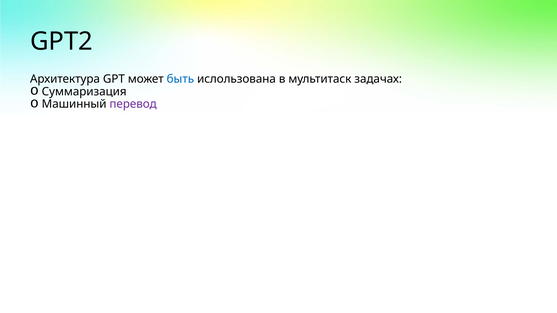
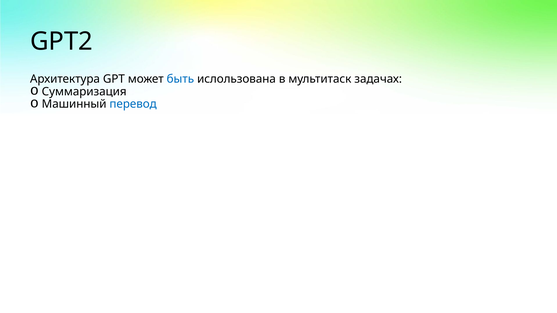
перевод colour: purple -> blue (133, 104)
